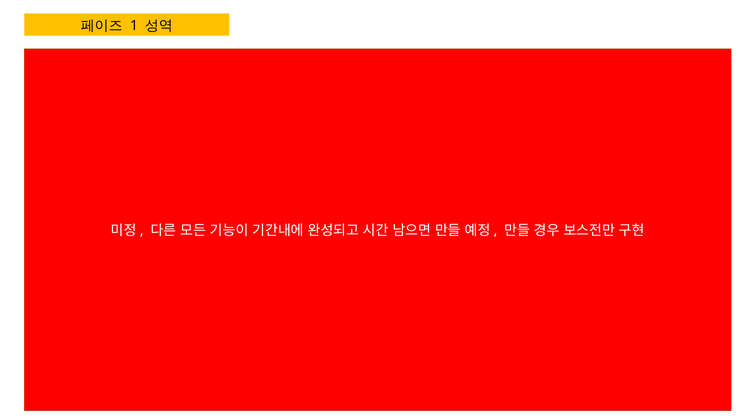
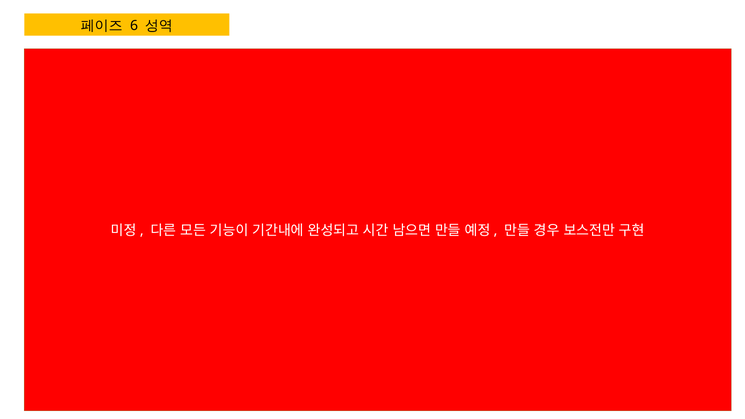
1: 1 -> 6 (134, 26)
